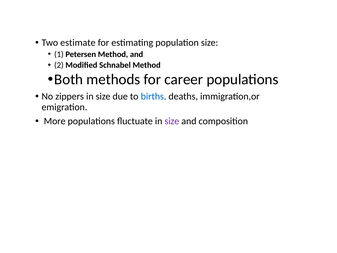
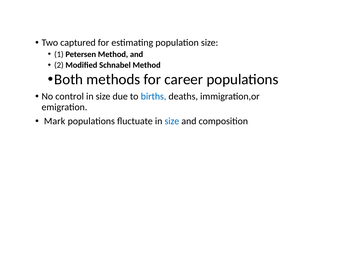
estimate: estimate -> captured (78, 43)
zippers: zippers -> control (70, 96)
More: More -> Mark (55, 121)
size colour: purple -> blue (172, 121)
